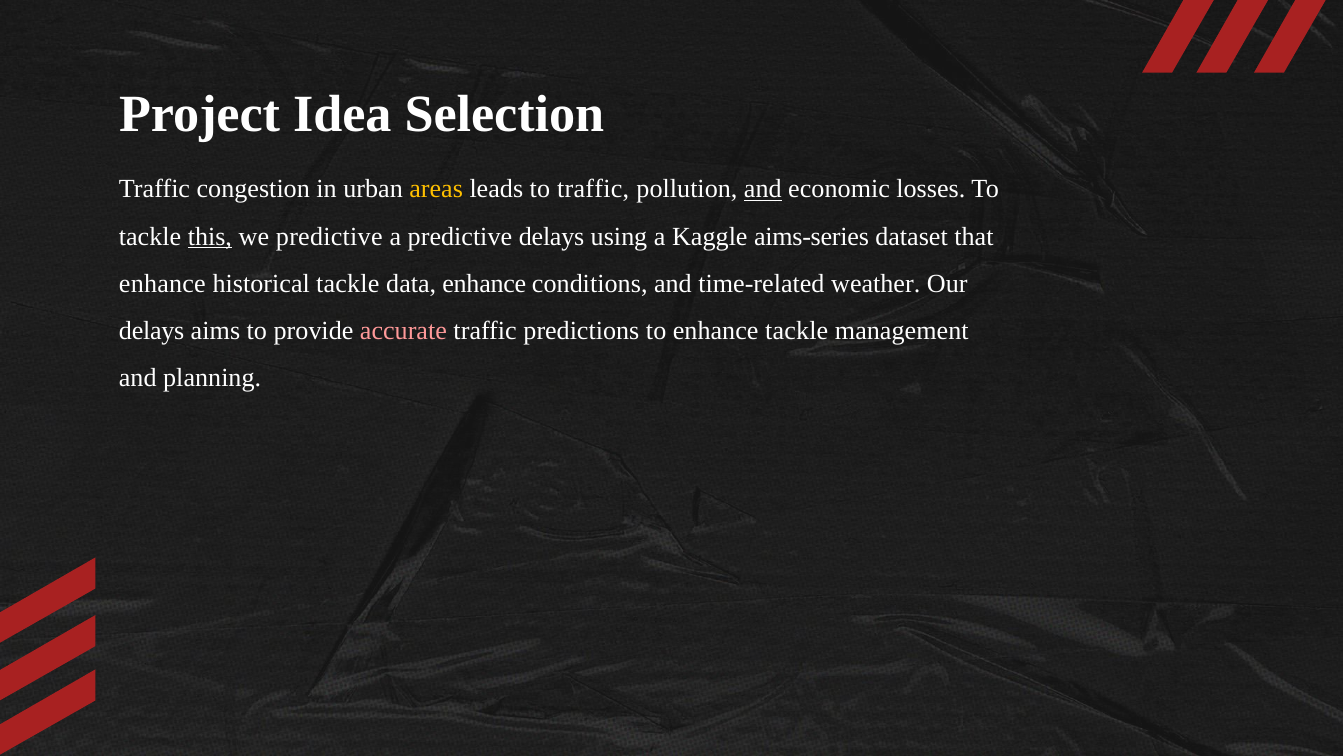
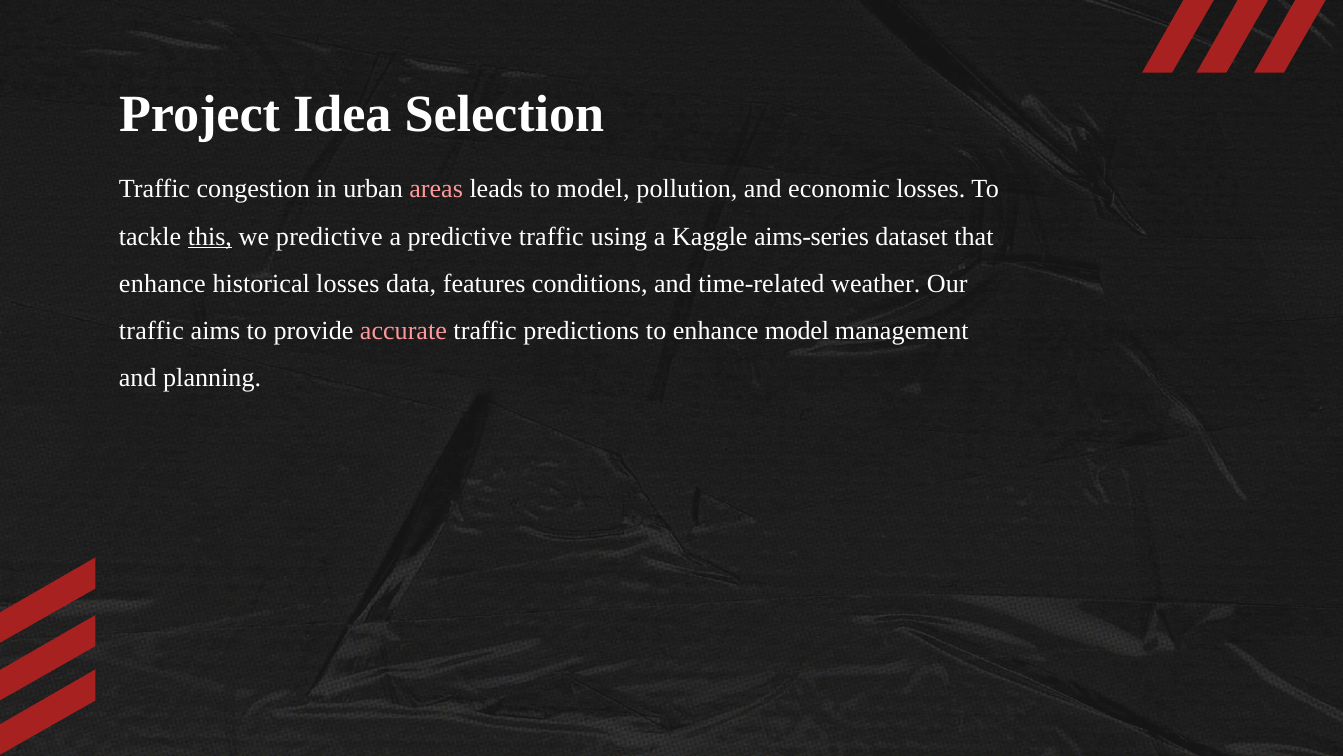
areas colour: yellow -> pink (436, 189)
to traffic: traffic -> model (593, 189)
and underline: present -> none (763, 189)
predictive delays: delays -> traffic (551, 236)
historical tackle: tackle -> losses (348, 283)
data enhance: enhance -> features (484, 283)
delays: delays -> traffic (151, 330)
enhance tackle: tackle -> model (797, 330)
